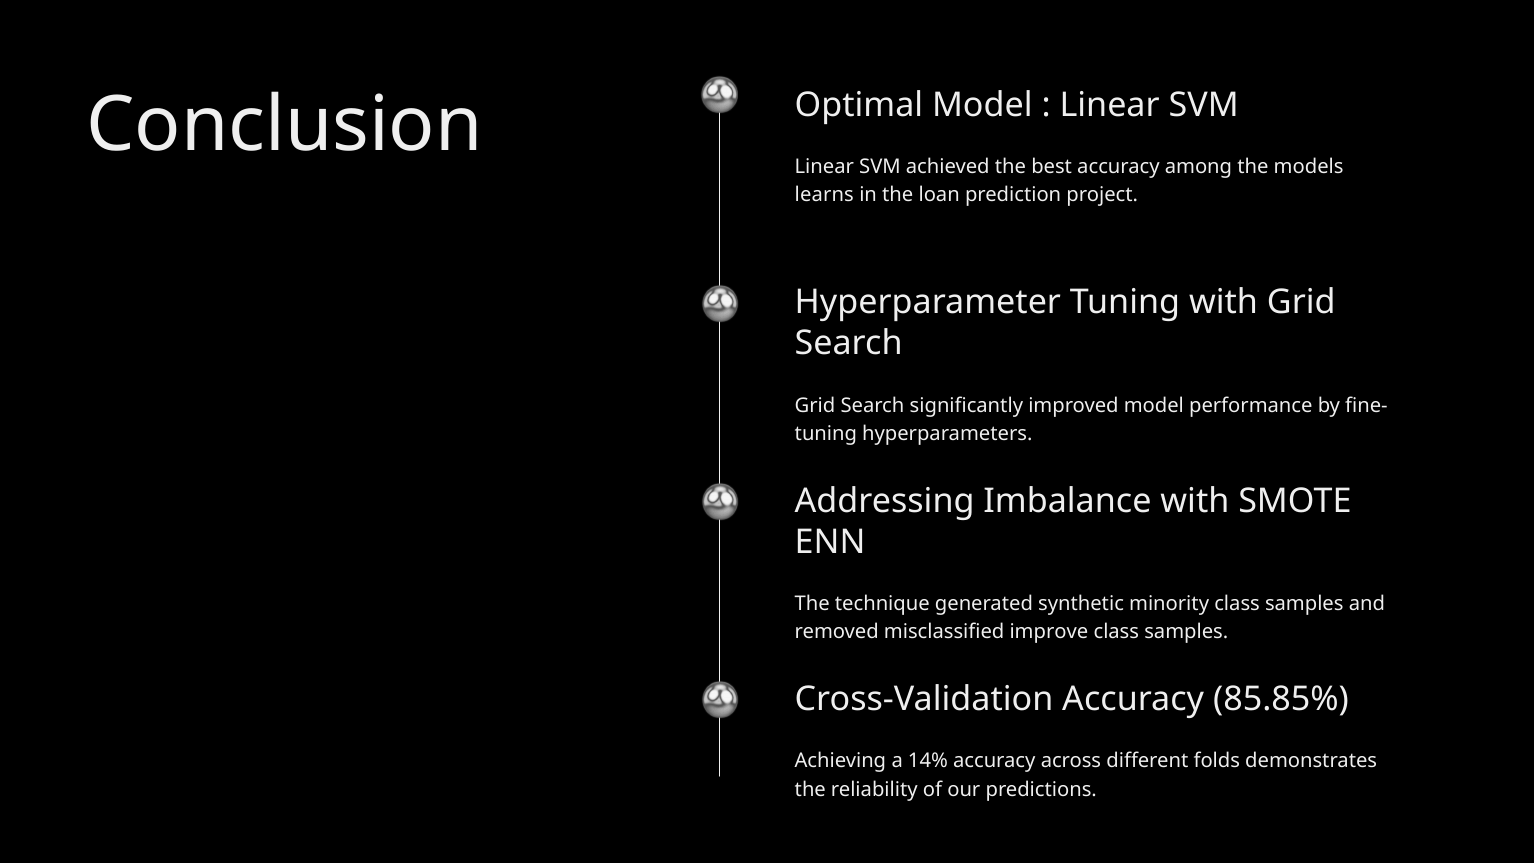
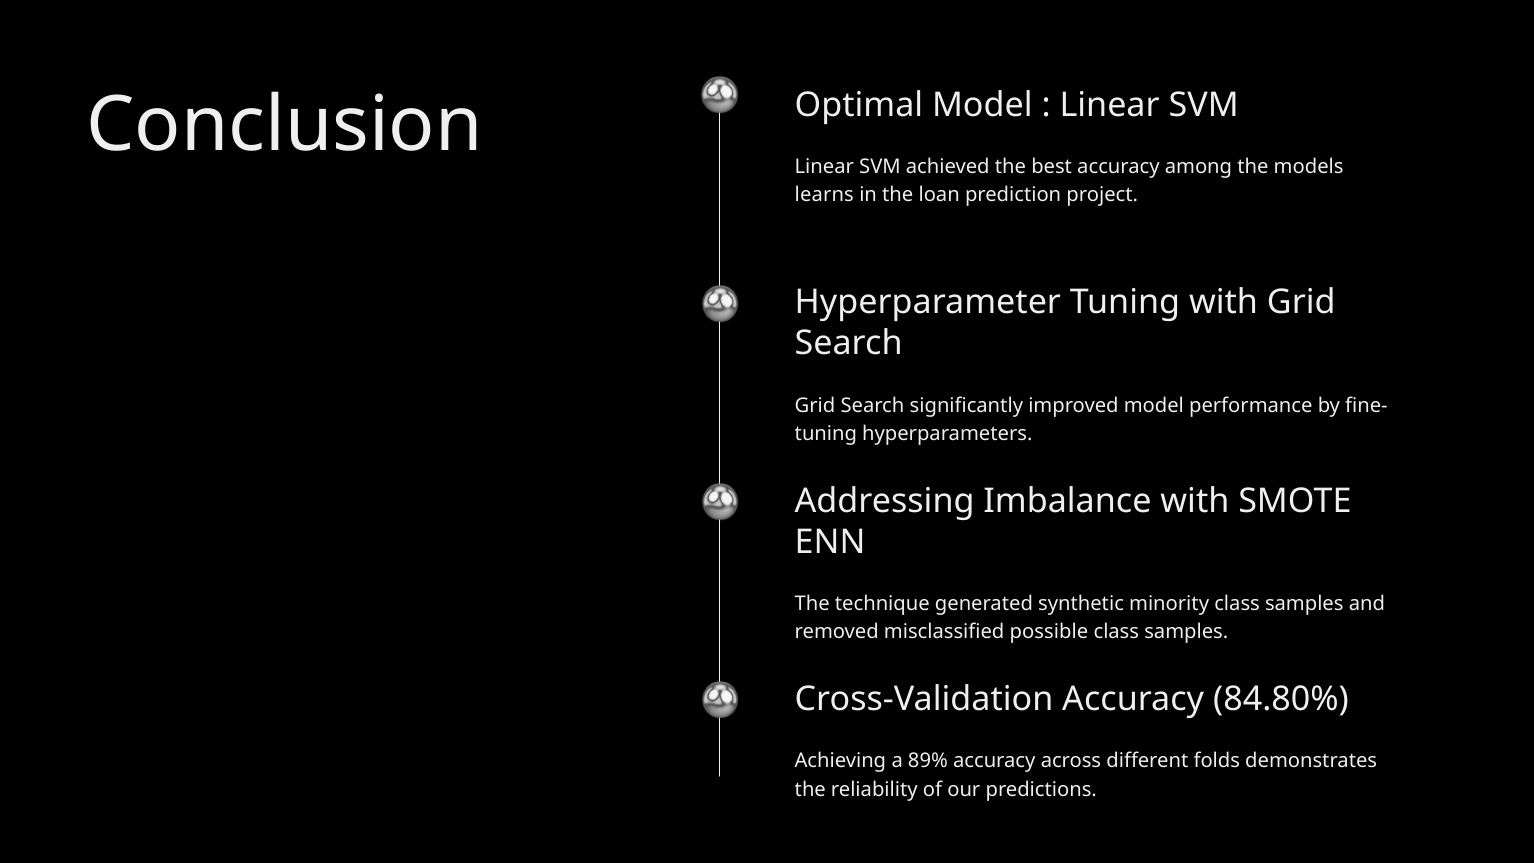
improve: improve -> possible (1049, 632)
85.85%: 85.85% -> 84.80% (1281, 699)
14%: 14% -> 89% (928, 761)
